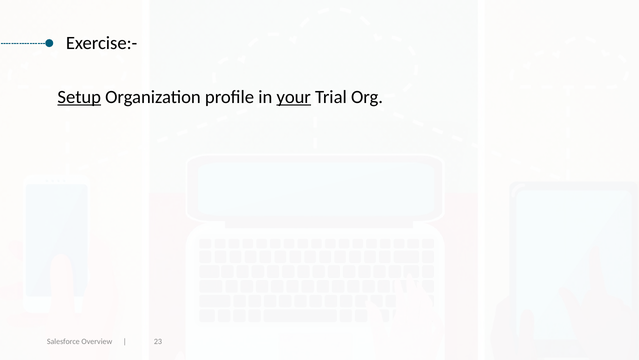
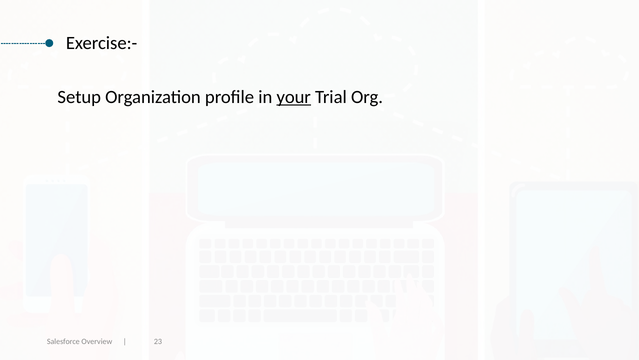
Setup underline: present -> none (79, 97)
